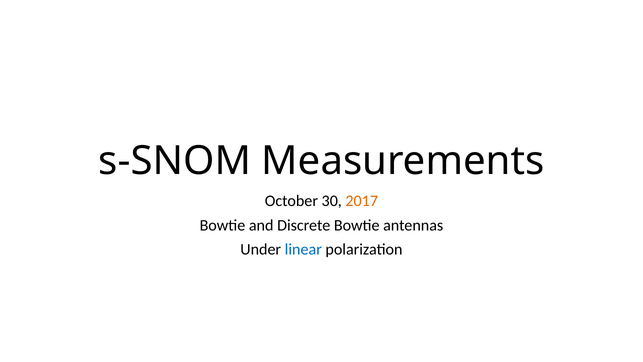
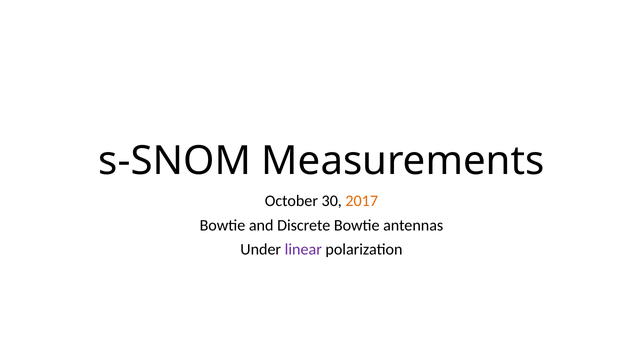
linear colour: blue -> purple (303, 249)
